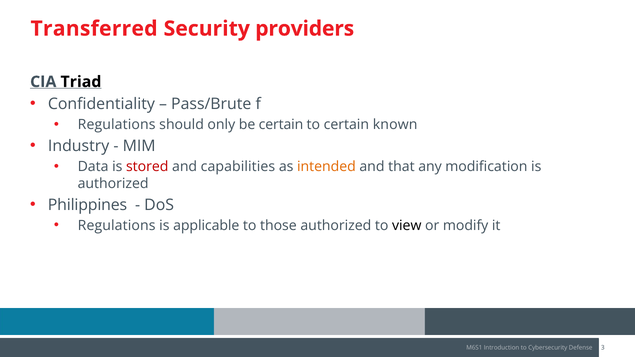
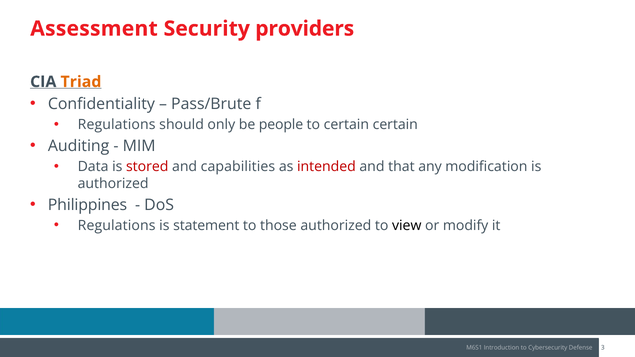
Transferred: Transferred -> Assessment (94, 29)
Triad colour: black -> orange (81, 82)
be certain: certain -> people (281, 125)
certain known: known -> certain (395, 125)
Industry: Industry -> Auditing (79, 146)
intended colour: orange -> red (326, 167)
applicable: applicable -> statement (206, 226)
